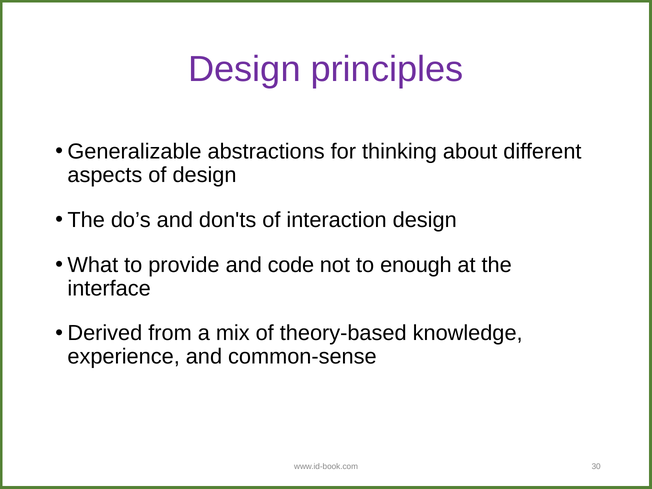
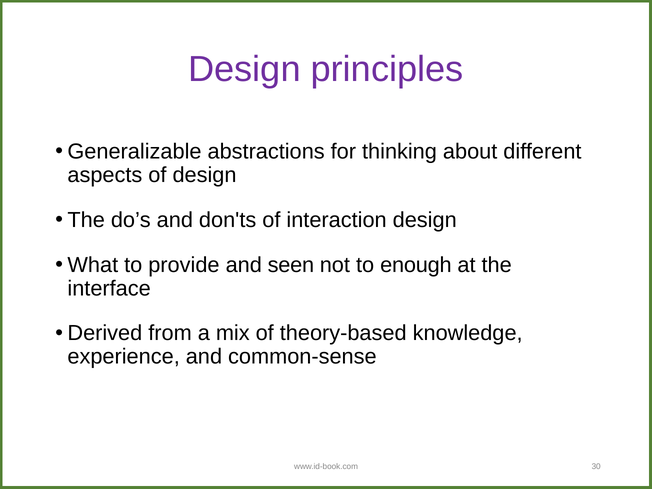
code: code -> seen (291, 265)
